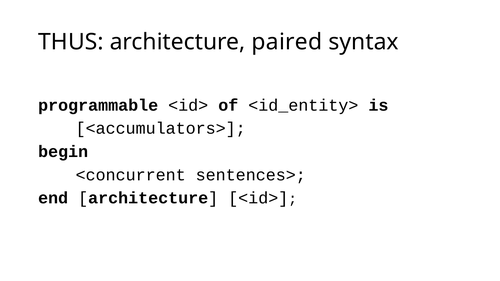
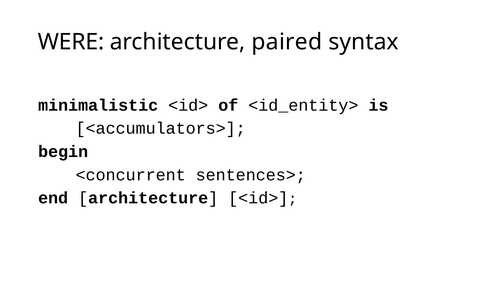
THUS: THUS -> WERE (71, 42)
programmable: programmable -> minimalistic (98, 105)
